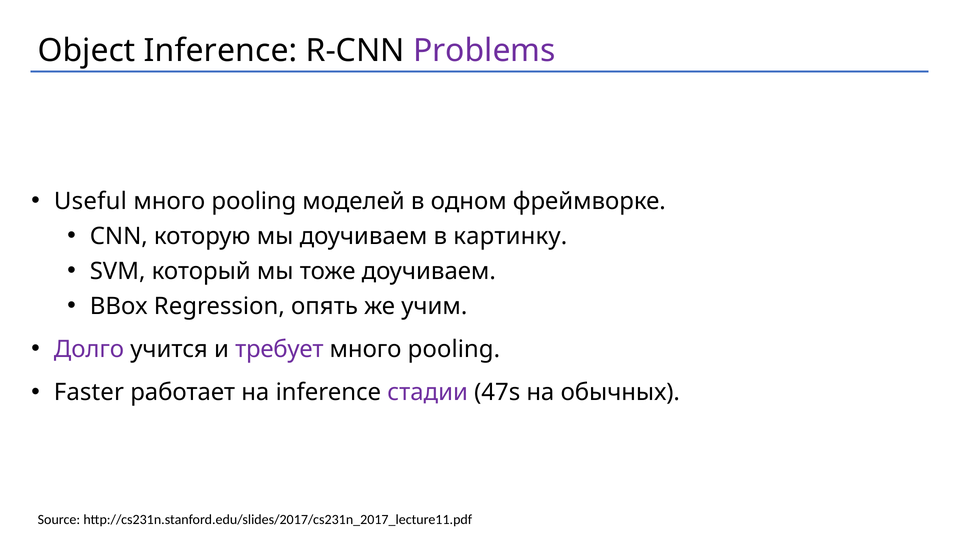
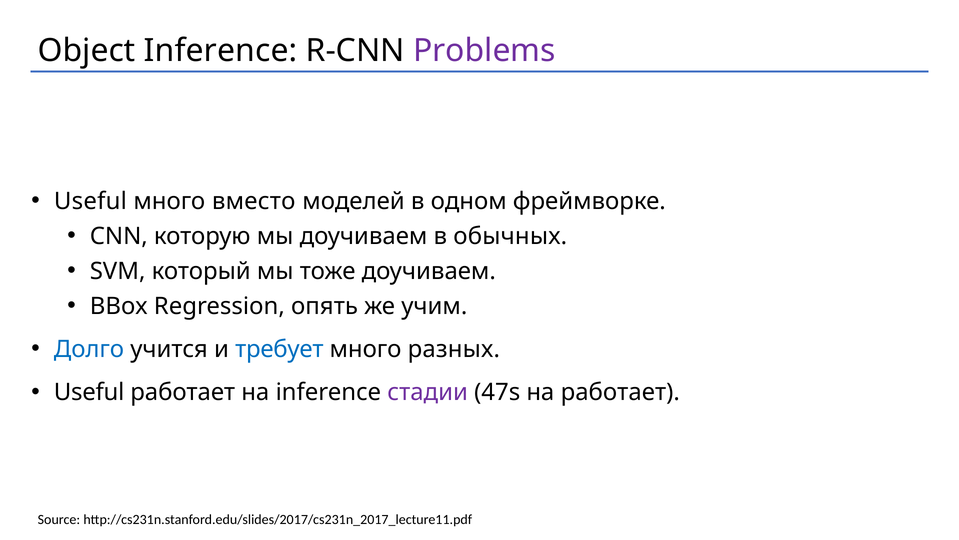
pooling: pooling -> вместо (254, 201)
картинку: картинку -> обычных (510, 236)
Долго colour: purple -> blue (89, 349)
требует colour: purple -> blue (279, 349)
pooling: pooling -> разных (454, 349)
Faster: Faster -> Useful (89, 392)
на обычных: обычных -> работает (620, 392)
